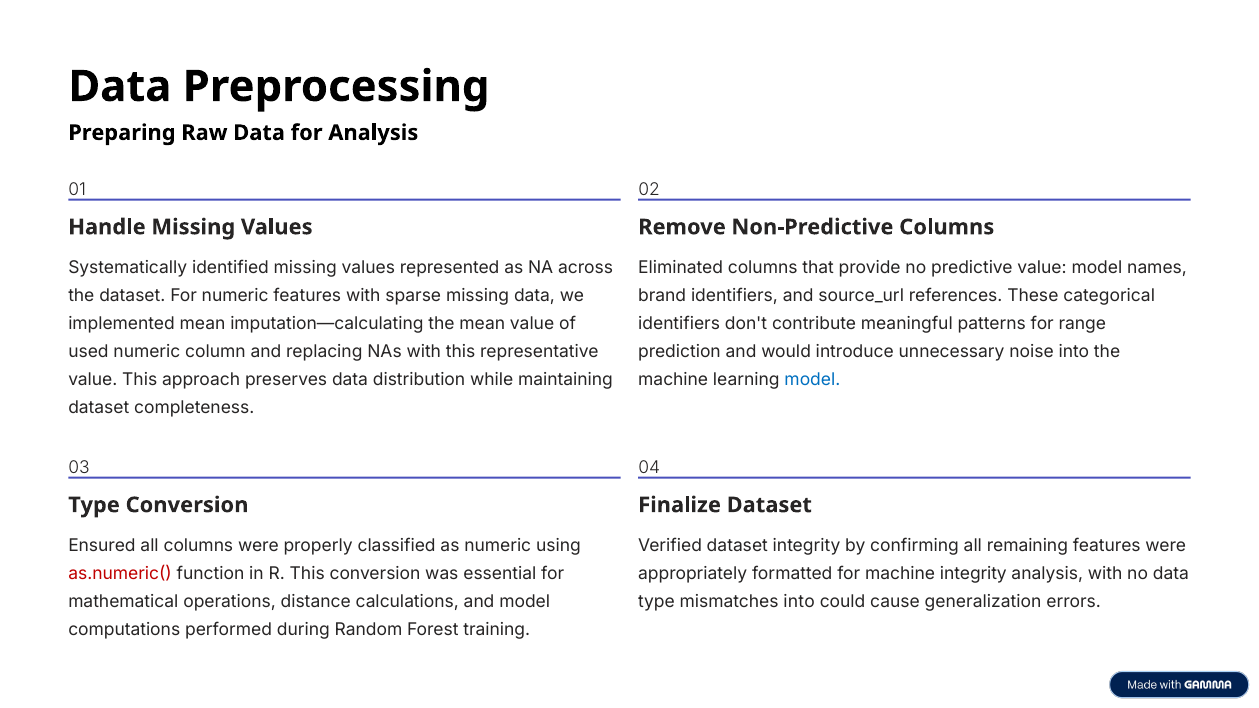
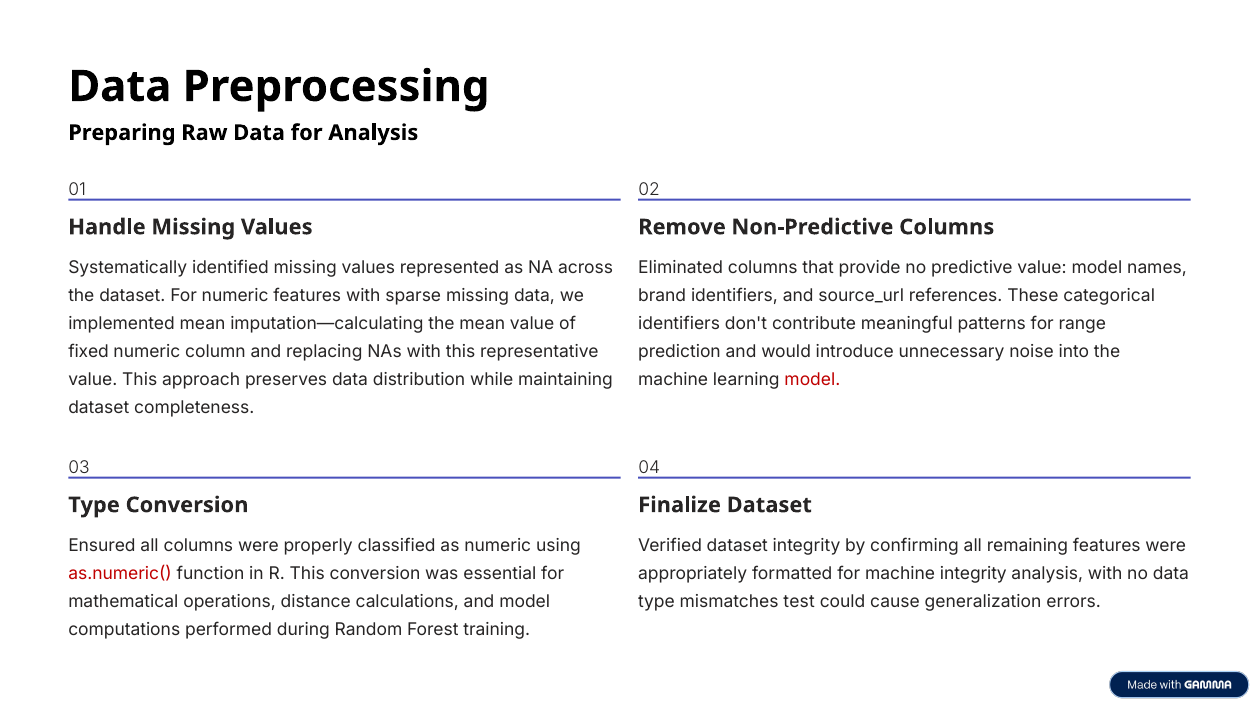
used: used -> fixed (89, 352)
model colour: blue -> red (812, 380)
mismatches into: into -> test (799, 602)
